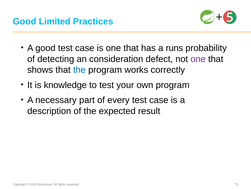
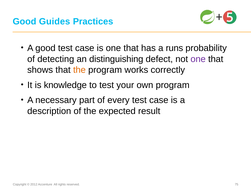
Limited: Limited -> Guides (55, 21)
consideration: consideration -> distinguishing (116, 59)
the colour: blue -> orange (79, 70)
